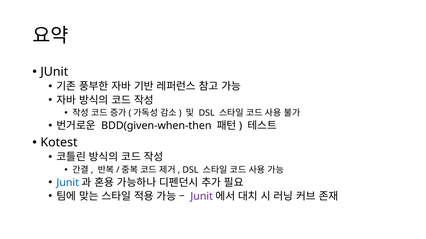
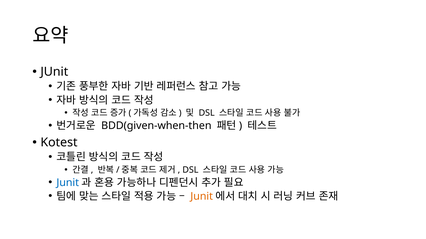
Junit colour: purple -> orange (202, 197)
